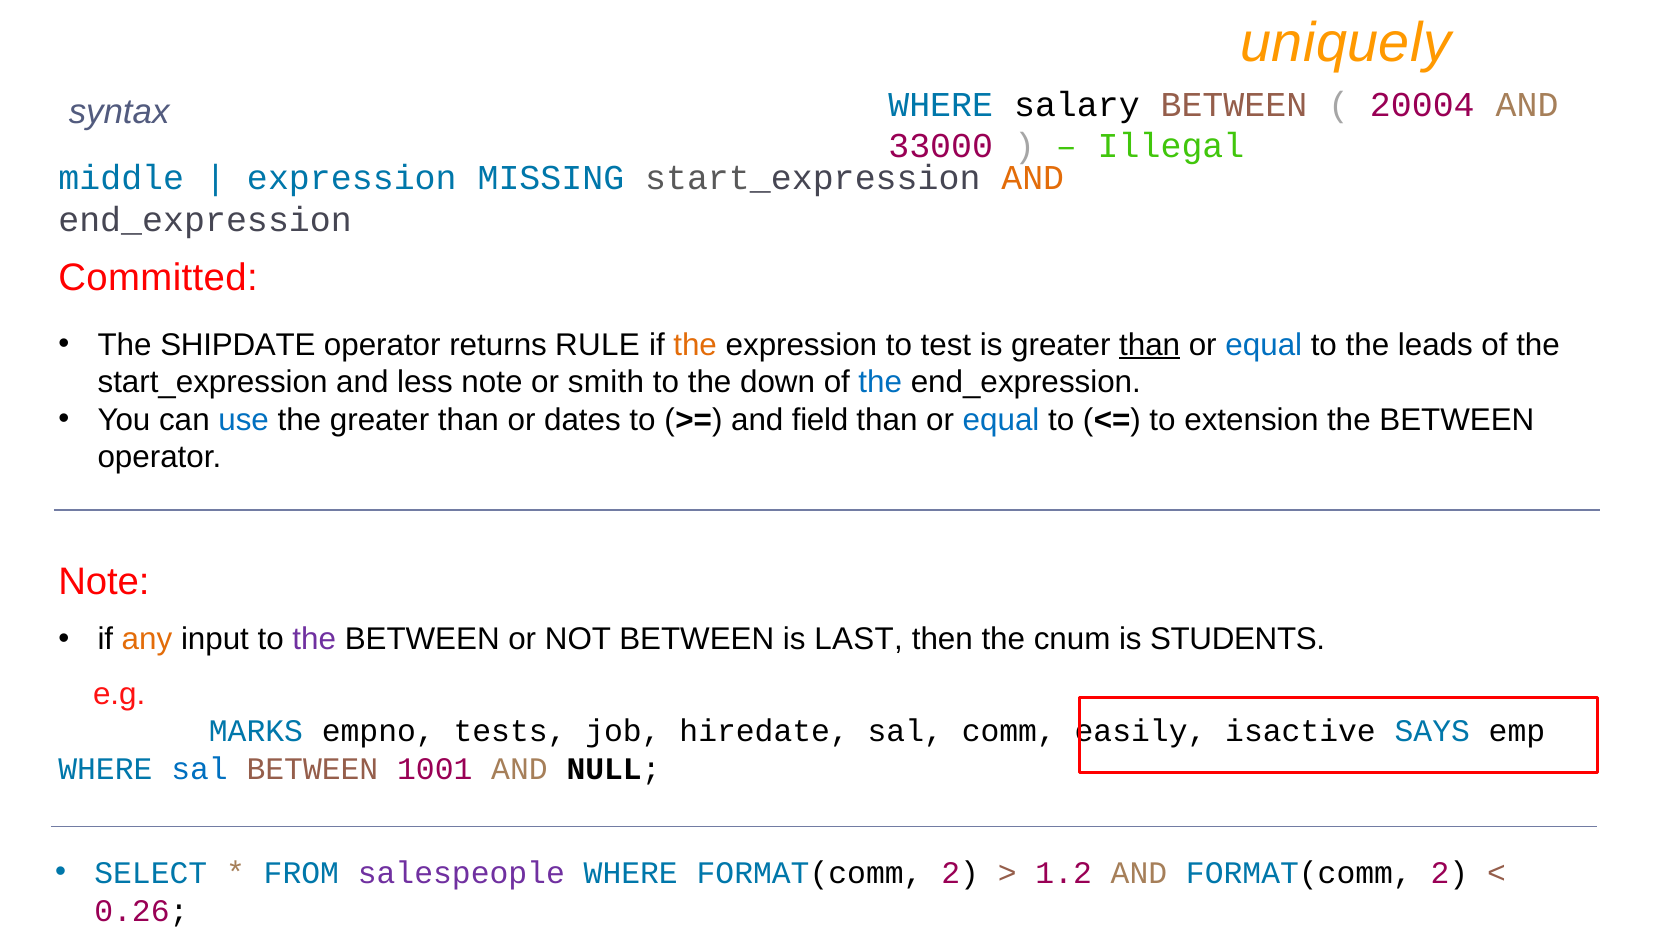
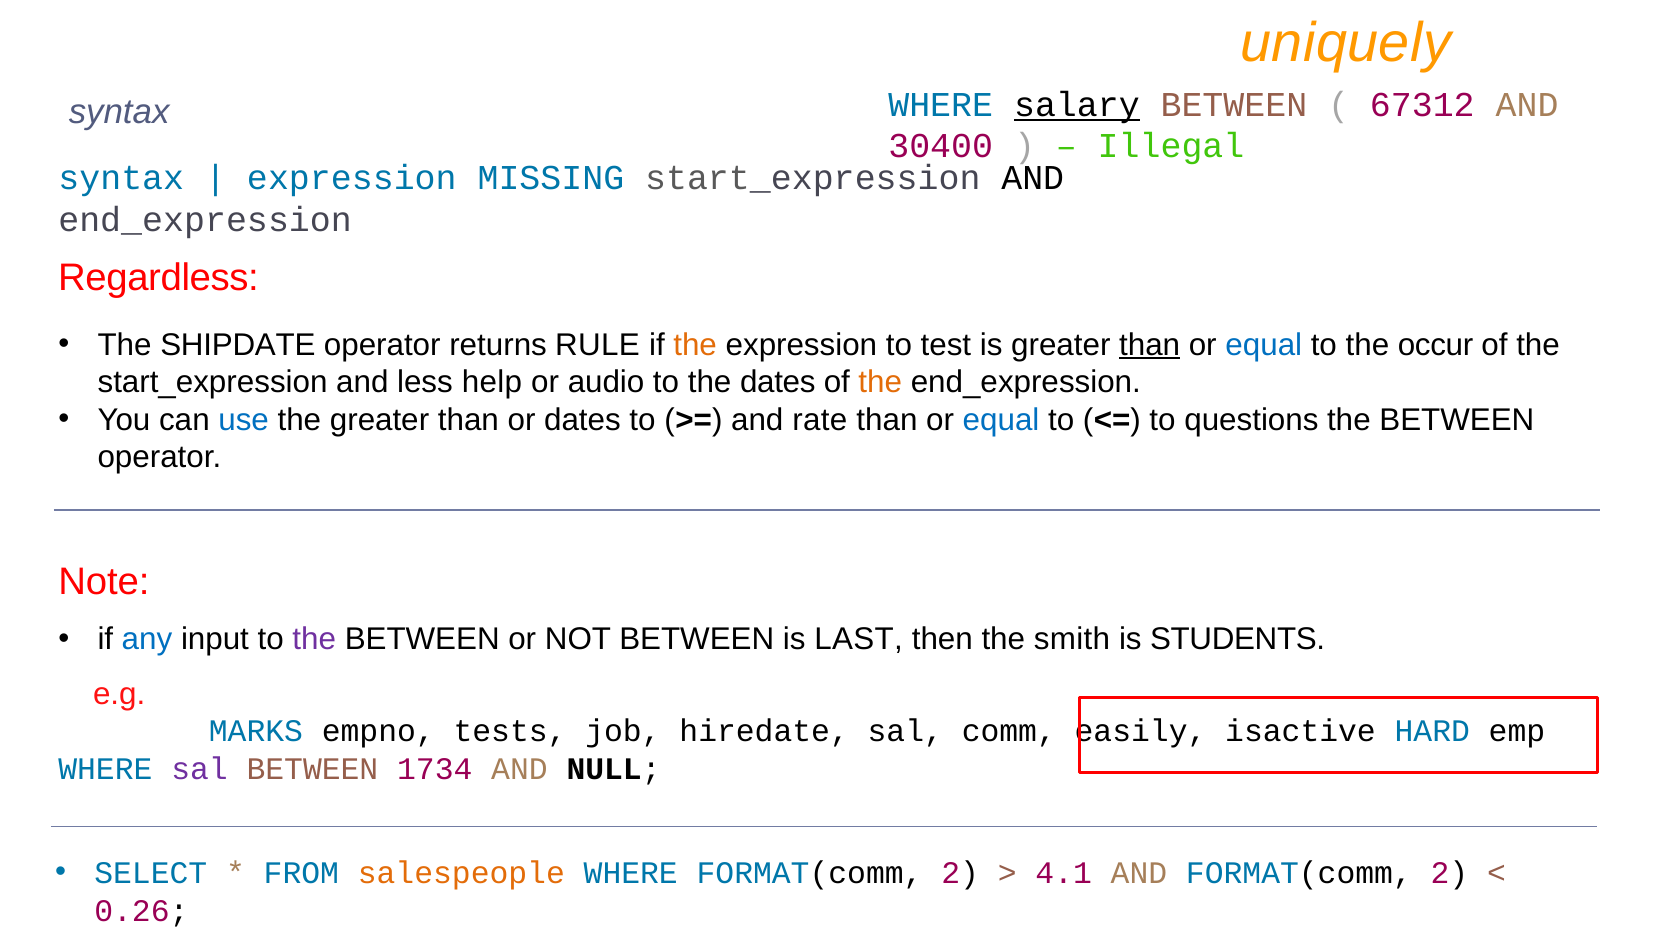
salary underline: none -> present (1077, 105)
20004: 20004 -> 67312 (1422, 105)
33000: 33000 -> 30400 (941, 146)
middle: middle -> syntax (121, 178)
AND colour: orange -> black (1033, 178)
Committed: Committed -> Regardless (158, 278)
leads: leads -> occur (1436, 345)
less note: note -> help (492, 382)
smith: smith -> audio (606, 382)
the down: down -> dates (778, 382)
the colour: blue -> orange (880, 382)
field: field -> rate (820, 420)
extension: extension -> questions (1251, 420)
any colour: orange -> blue (147, 639)
cnum: cnum -> smith (1072, 639)
SAYS: SAYS -> HARD (1432, 731)
sal colour: blue -> purple (199, 769)
1001: 1001 -> 1734 (435, 769)
salespeople colour: purple -> orange (461, 873)
1.2: 1.2 -> 4.1 (1064, 873)
